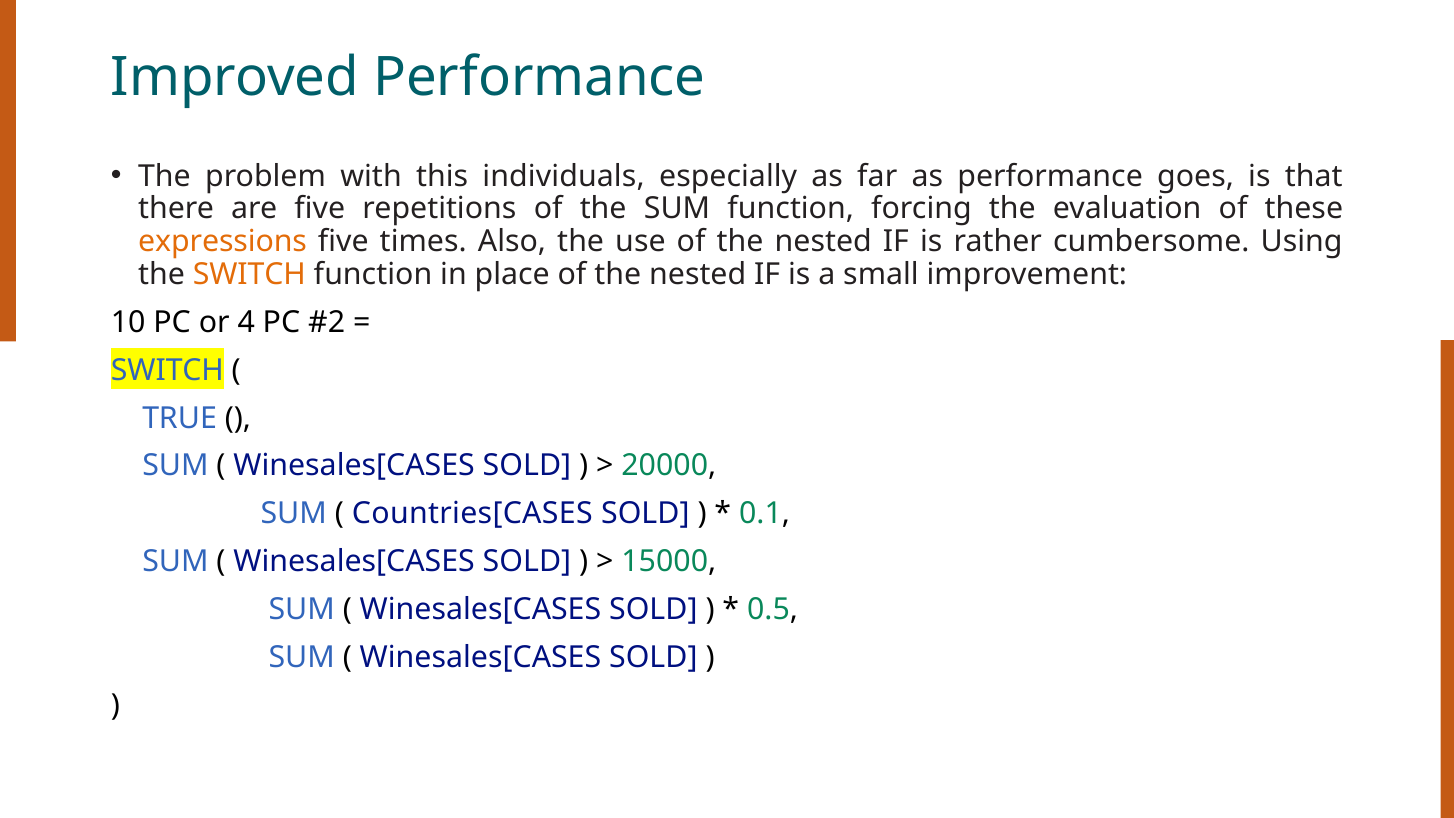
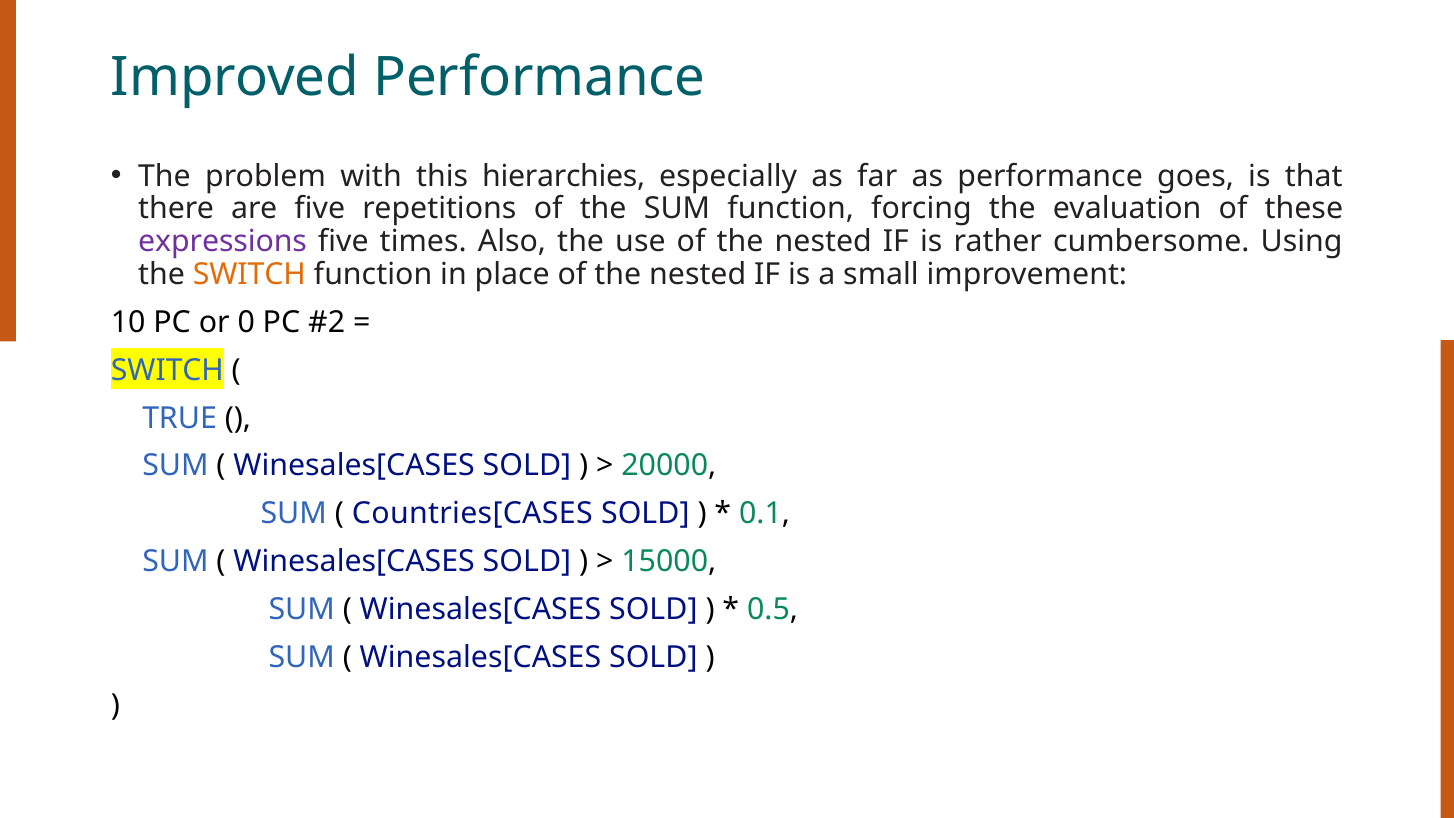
individuals: individuals -> hierarchies (564, 176)
expressions colour: orange -> purple (223, 242)
4: 4 -> 0 (246, 322)
